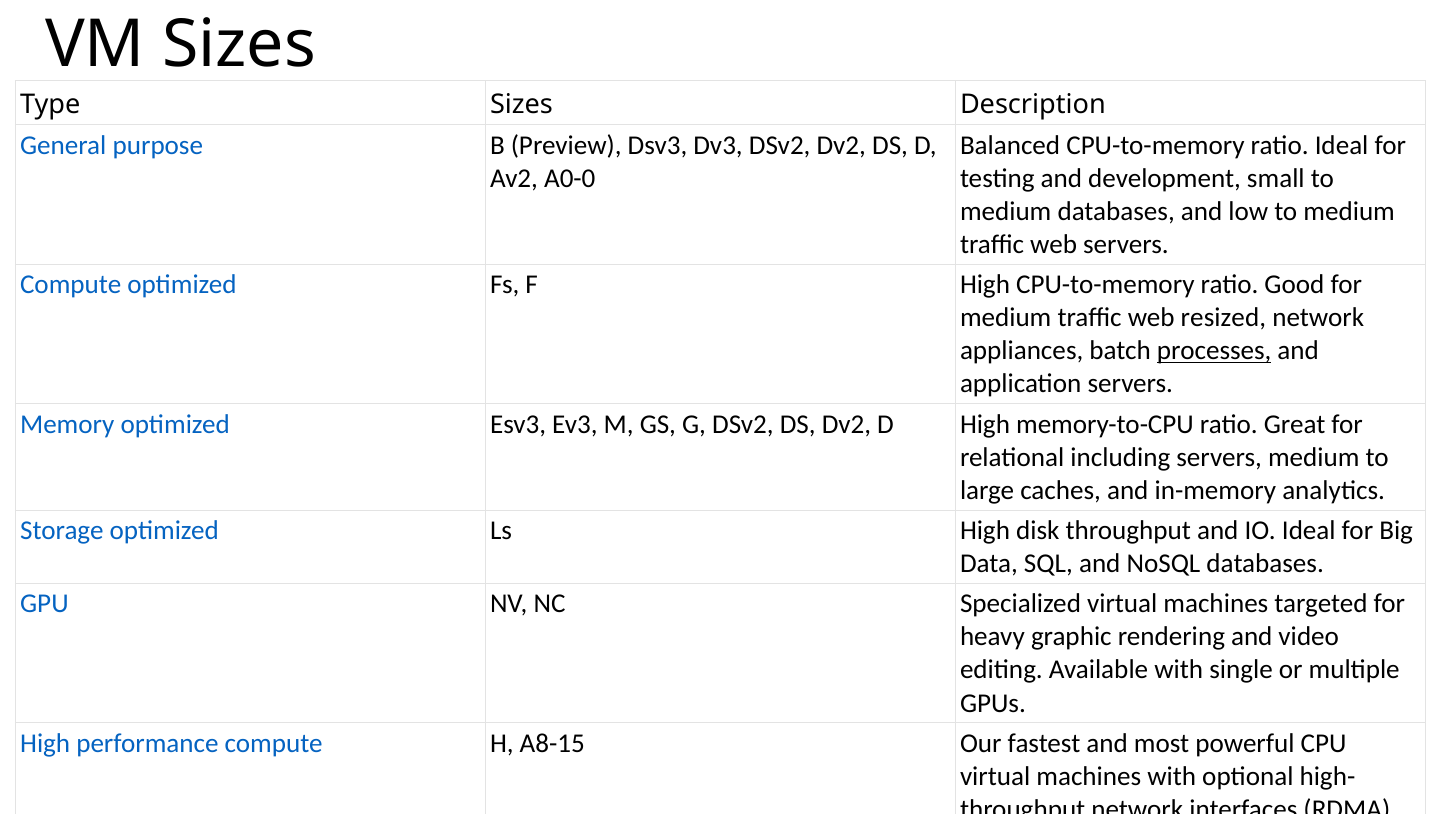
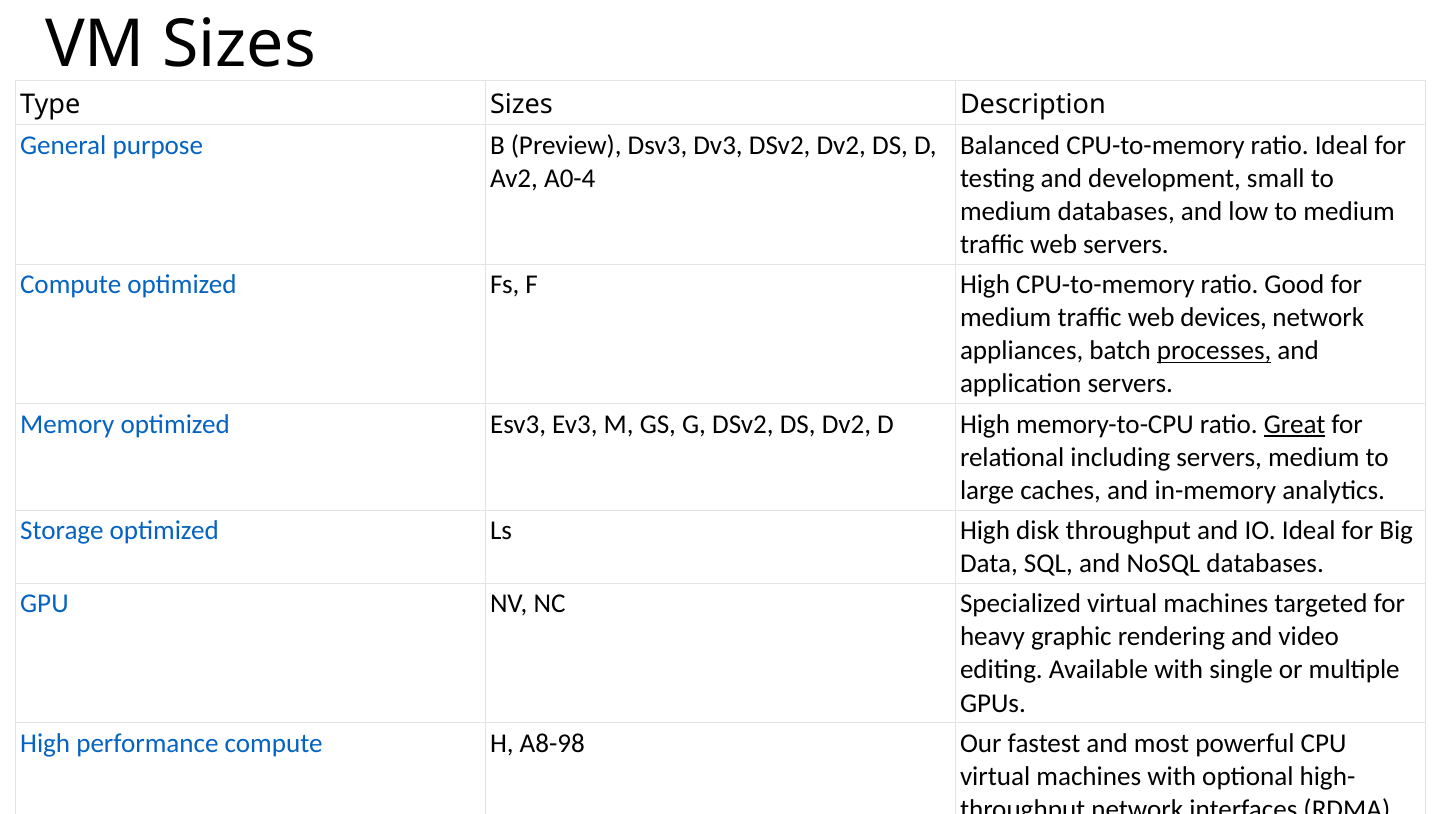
A0-0: A0-0 -> A0-4 (570, 178)
resized: resized -> devices (1224, 317)
Great underline: none -> present (1295, 424)
A8-15: A8-15 -> A8-98 (552, 743)
